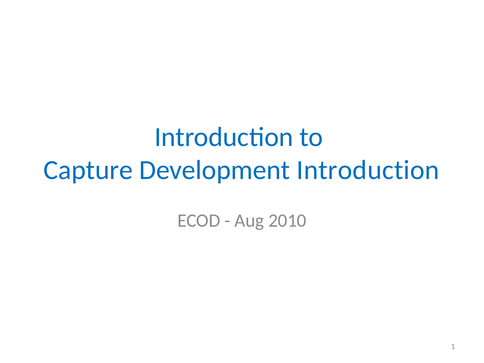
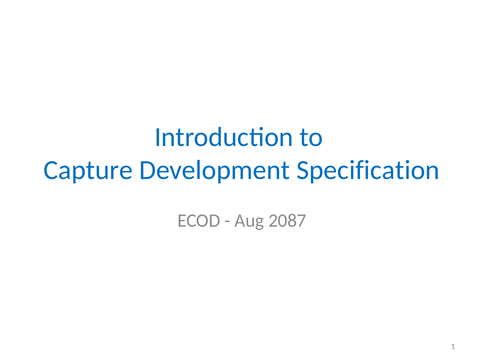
Development Introduction: Introduction -> Specification (368, 170)
2010: 2010 -> 2087 (287, 221)
